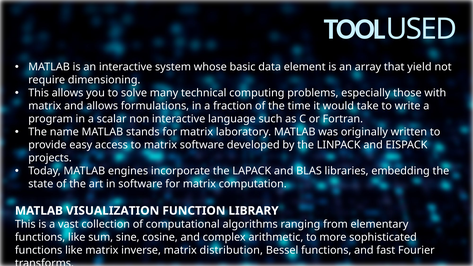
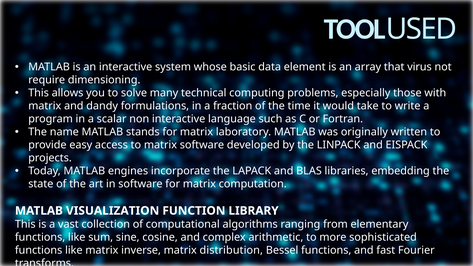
yield: yield -> virus (420, 67)
and allows: allows -> dandy (102, 106)
